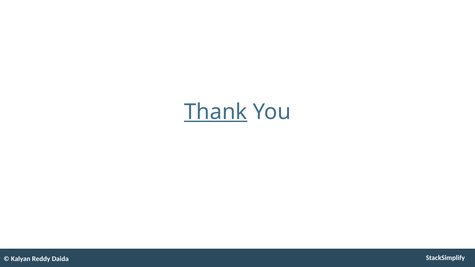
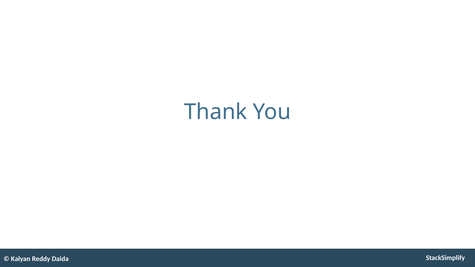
Thank underline: present -> none (216, 112)
